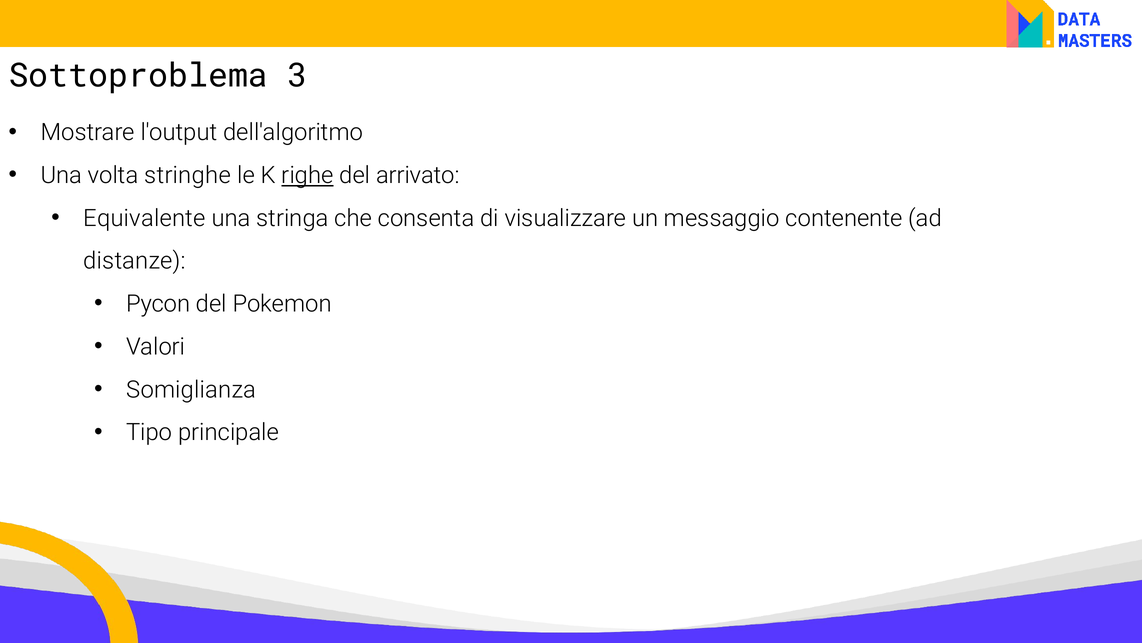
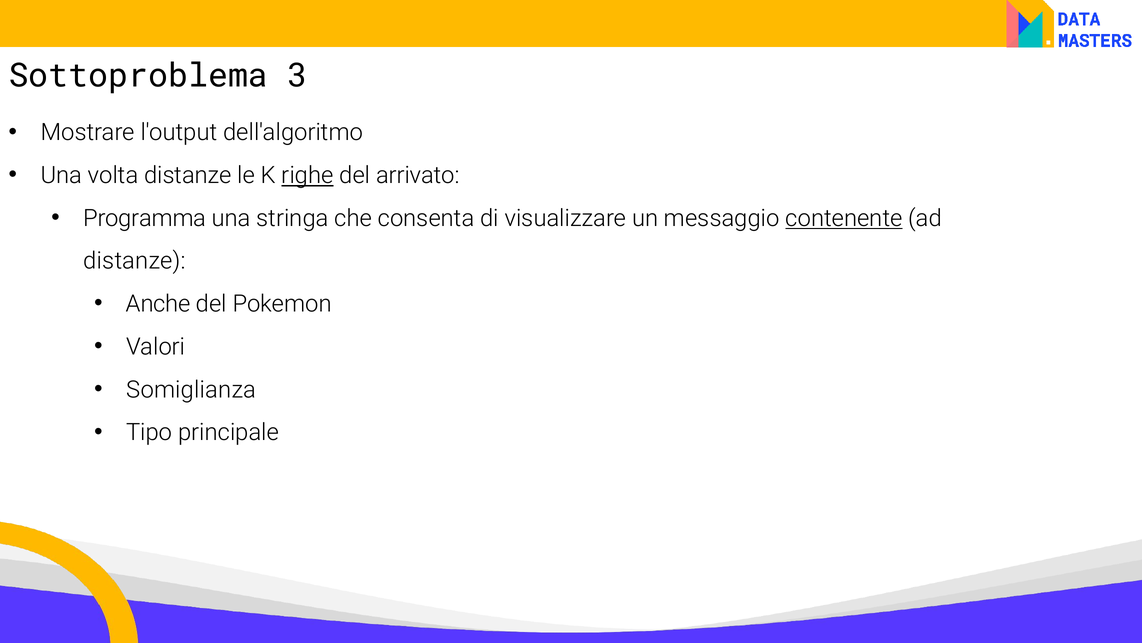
volta stringhe: stringhe -> distanze (188, 175)
Equivalente: Equivalente -> Programma (145, 218)
contenente underline: none -> present (844, 218)
Pycon: Pycon -> Anche (158, 304)
